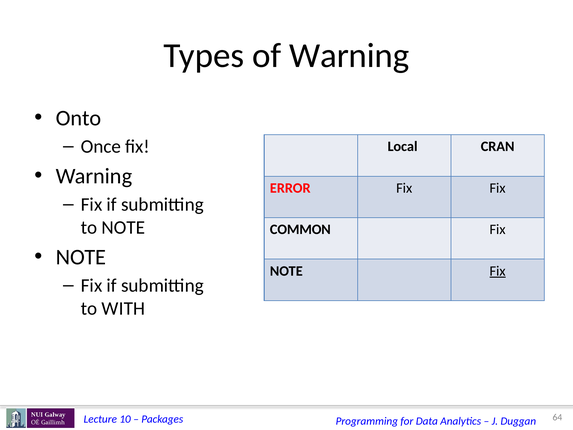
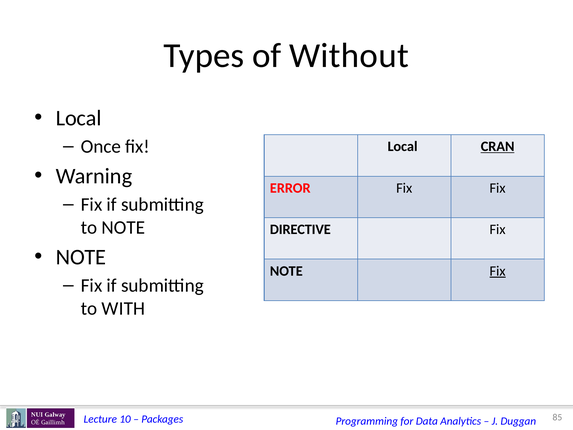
of Warning: Warning -> Without (349, 55)
Onto: Onto -> Local (79, 118)
CRAN underline: none -> present (498, 146)
COMMON: COMMON -> DIRECTIVE (300, 229)
64: 64 -> 85 (557, 417)
